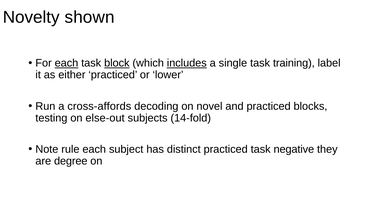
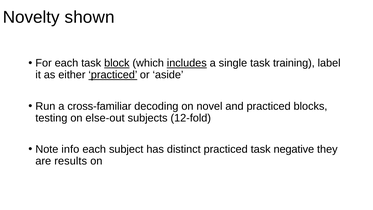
each underline: present -> none (66, 63)
practiced underline: none -> present (113, 75)
lower: lower -> aside (168, 75)
cross-affords: cross-affords -> cross-familiar (99, 106)
14-fold: 14-fold -> 12-fold (191, 118)
rule: rule -> info (70, 149)
degree: degree -> results (71, 161)
